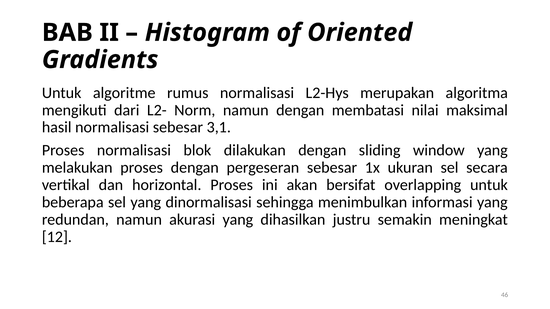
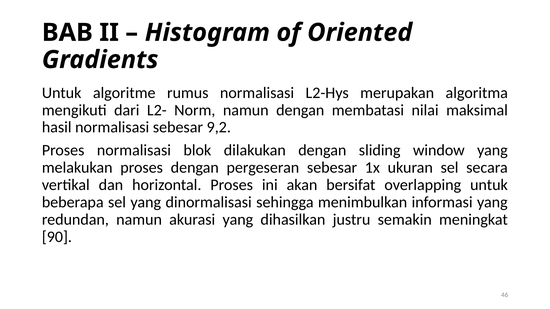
3,1: 3,1 -> 9,2 (219, 127)
12: 12 -> 90 (57, 237)
